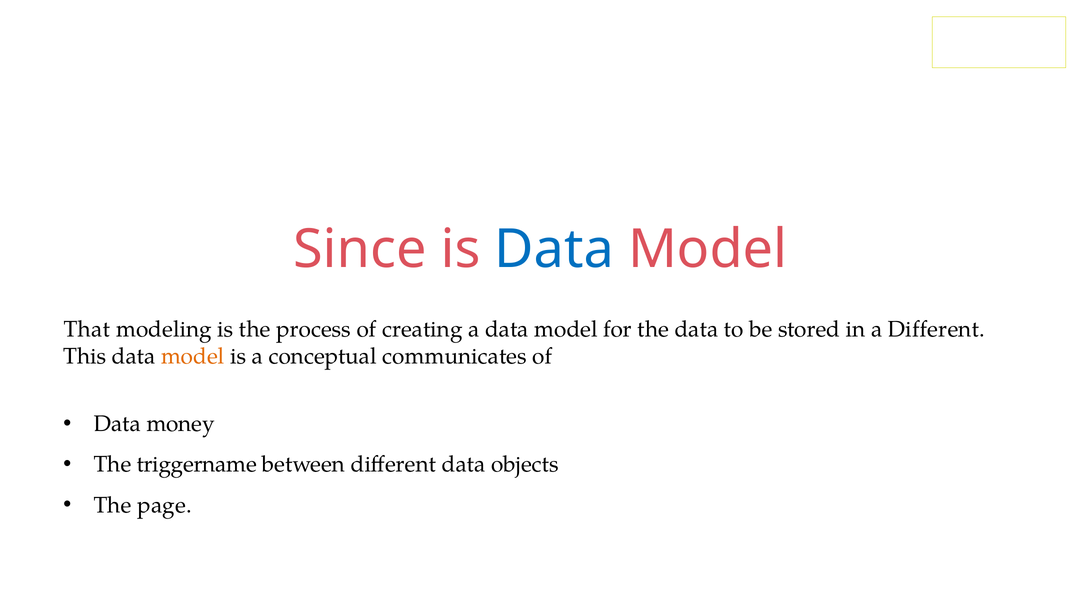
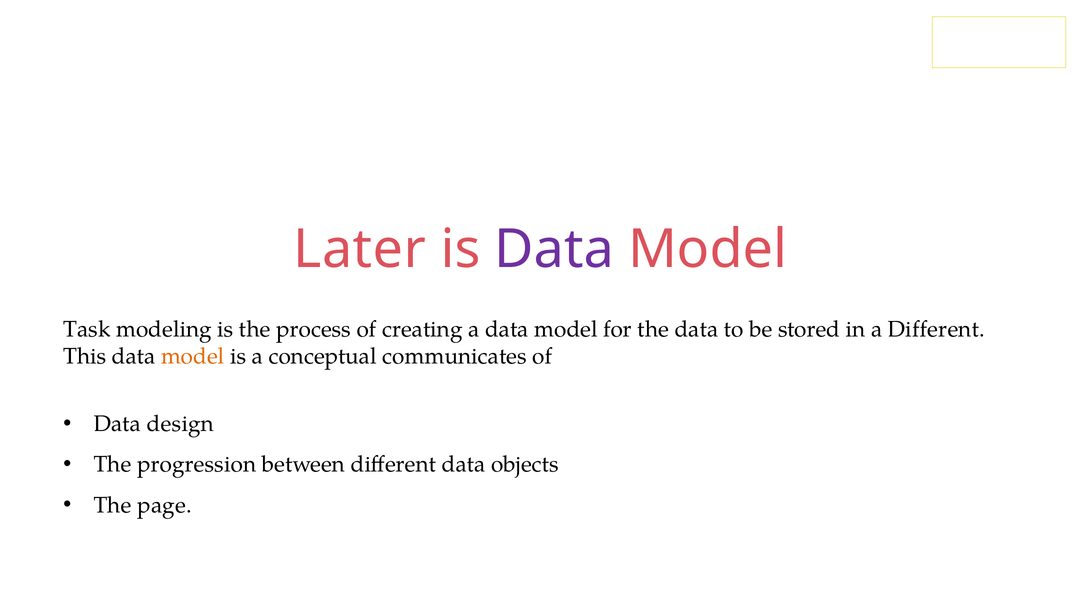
Since: Since -> Later (360, 250)
Data colour: blue -> purple (554, 250)
That: That -> Task (87, 329)
money: money -> design (180, 424)
triggername: triggername -> progression (197, 465)
